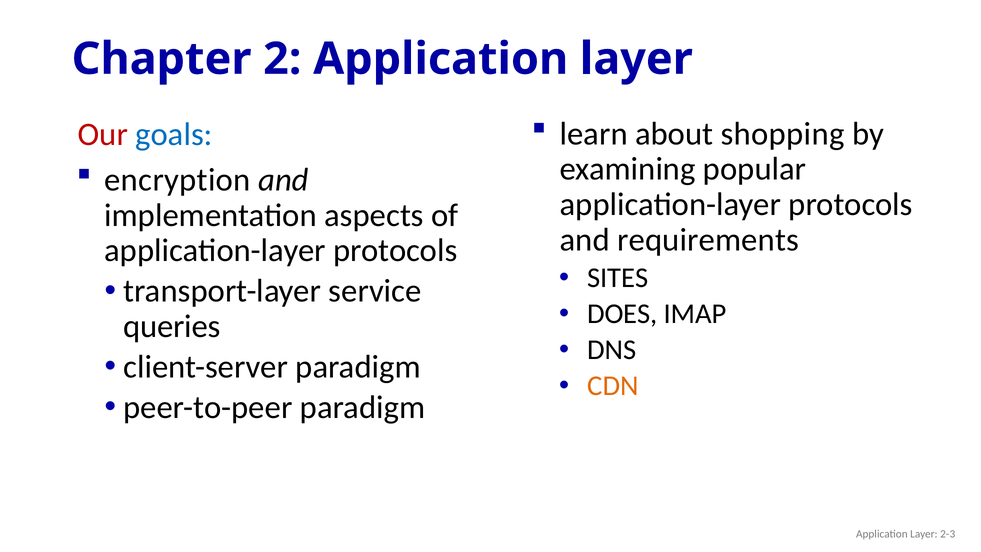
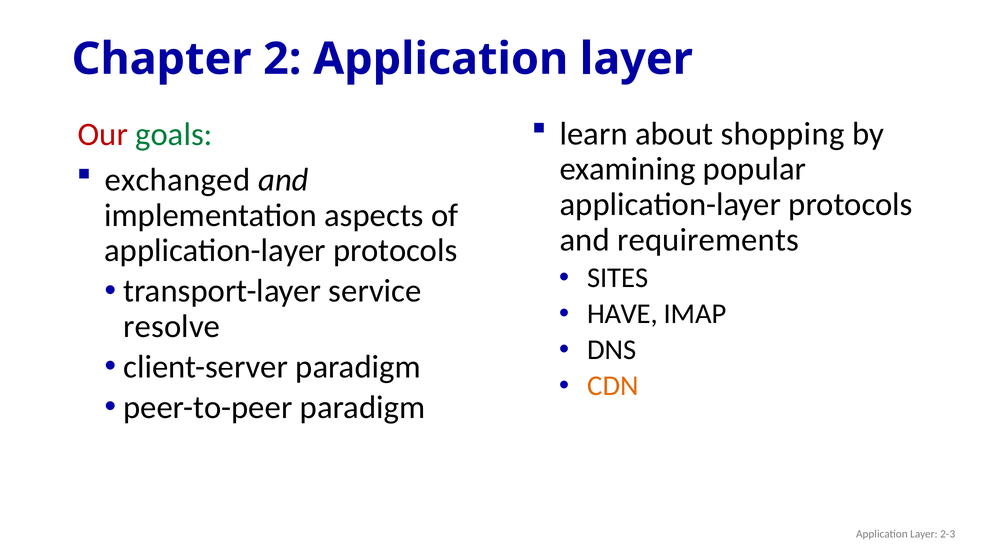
goals colour: blue -> green (174, 134)
encryption: encryption -> exchanged (177, 180)
DOES: DOES -> HAVE (622, 314)
queries: queries -> resolve (172, 326)
